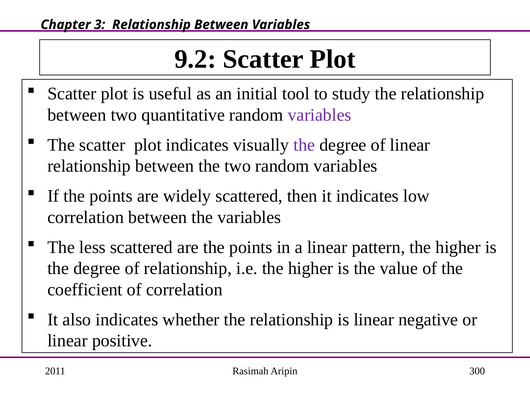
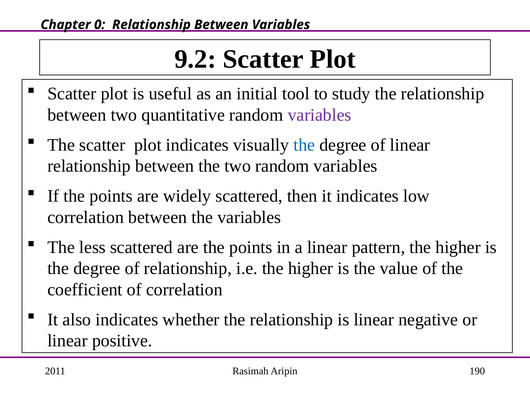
3: 3 -> 0 (100, 25)
the colour: purple -> blue (304, 145)
300: 300 -> 190 (477, 372)
